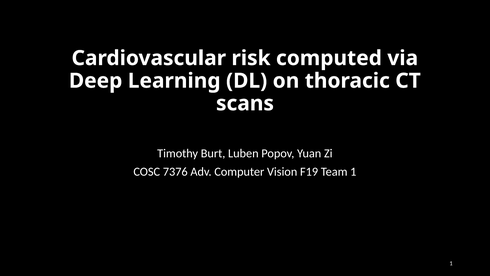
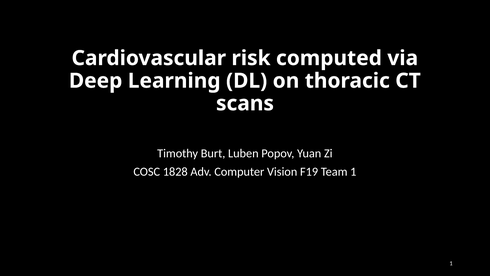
7376: 7376 -> 1828 (175, 171)
